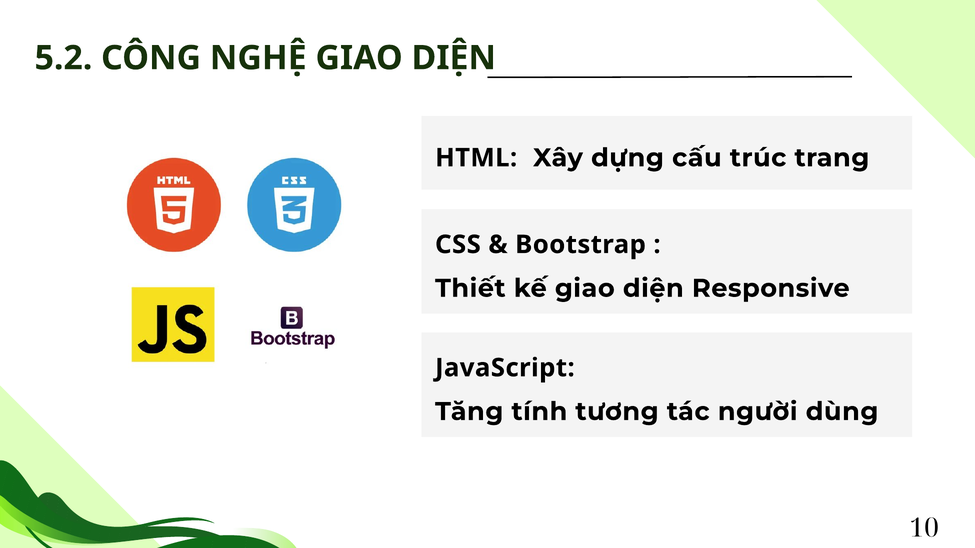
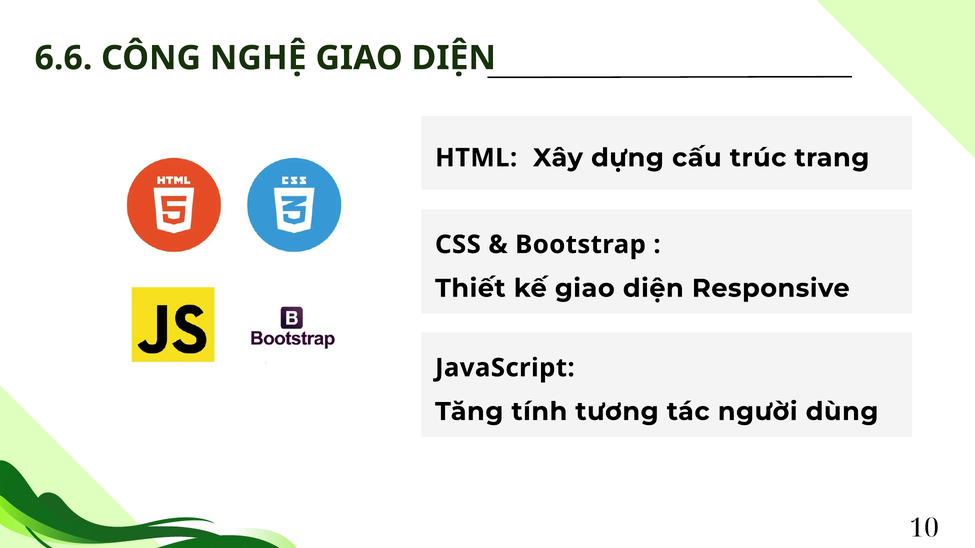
5.2: 5.2 -> 6.6 (63, 58)
